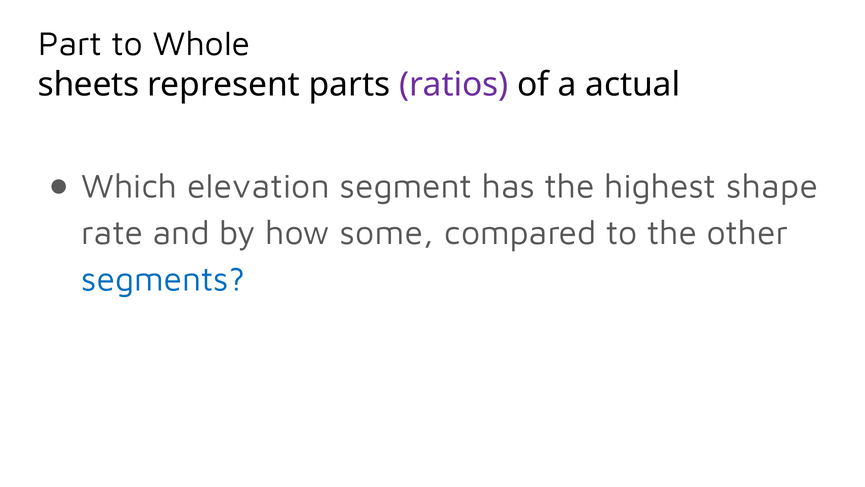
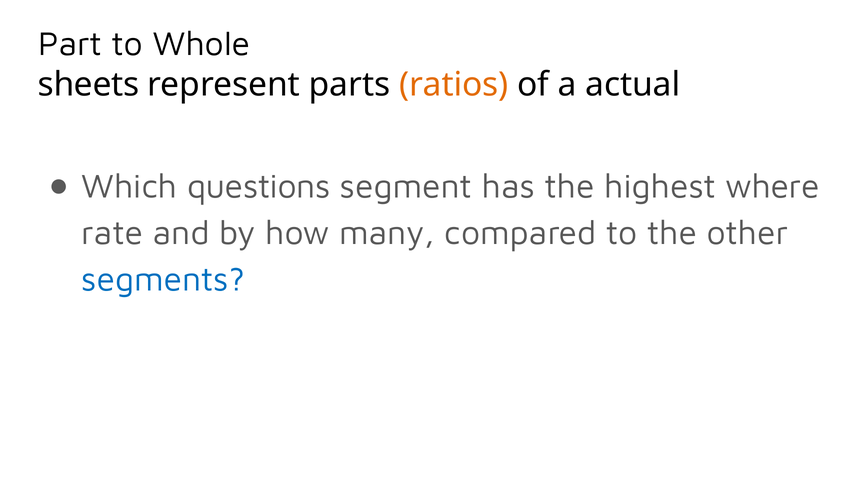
ratios colour: purple -> orange (454, 85)
elevation: elevation -> questions (259, 187)
shape: shape -> where (773, 187)
some: some -> many (387, 233)
